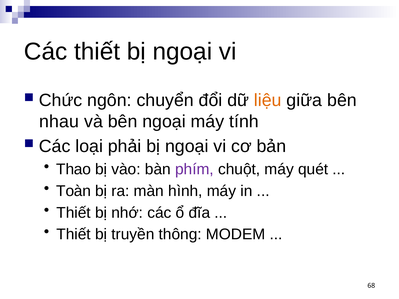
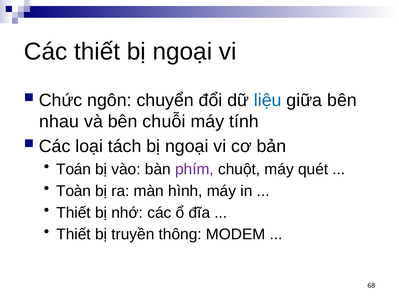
liệu colour: orange -> blue (268, 100)
bên ngoại: ngoại -> chuỗi (164, 122)
phải: phải -> tách (125, 146)
Thao: Thao -> Toán (74, 169)
